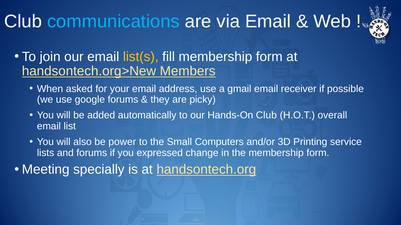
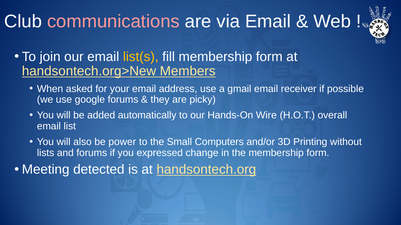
communications colour: light blue -> pink (113, 22)
Hands-On Club: Club -> Wire (266, 116)
service: service -> without (346, 142)
specially: specially -> detected (99, 170)
